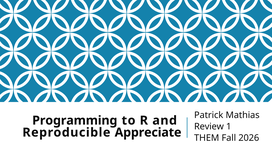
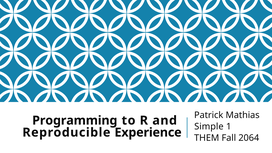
Review: Review -> Simple (209, 126)
Appreciate: Appreciate -> Experience (148, 132)
2026: 2026 -> 2064 (249, 138)
